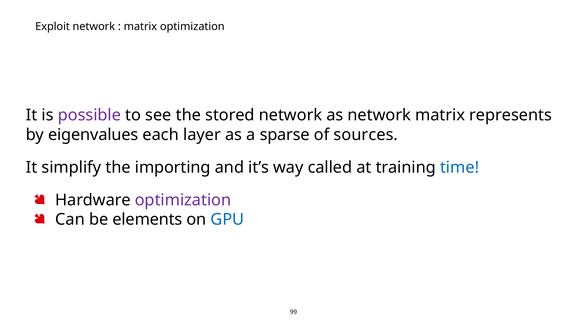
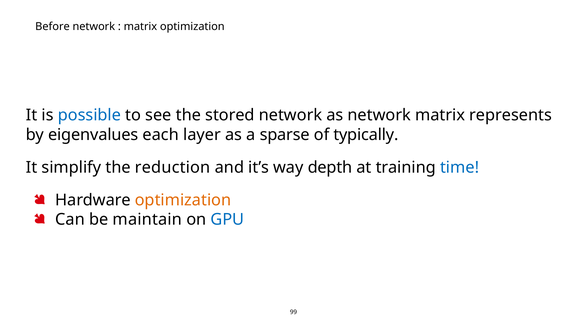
Exploit: Exploit -> Before (52, 26)
possible colour: purple -> blue (89, 115)
sources: sources -> typically (366, 135)
importing: importing -> reduction (173, 168)
called: called -> depth (330, 168)
optimization colour: purple -> orange (183, 200)
elements: elements -> maintain (147, 220)
